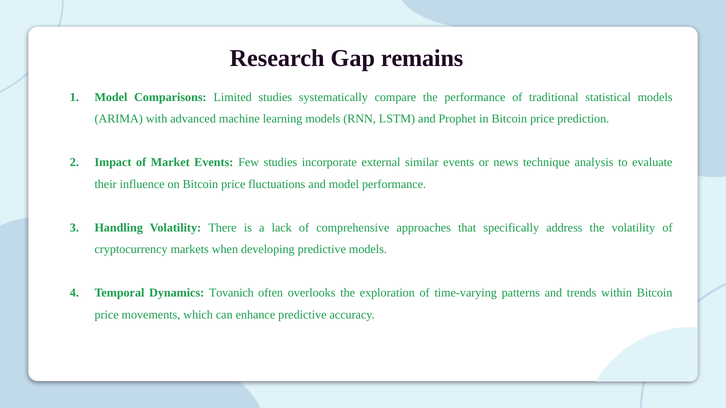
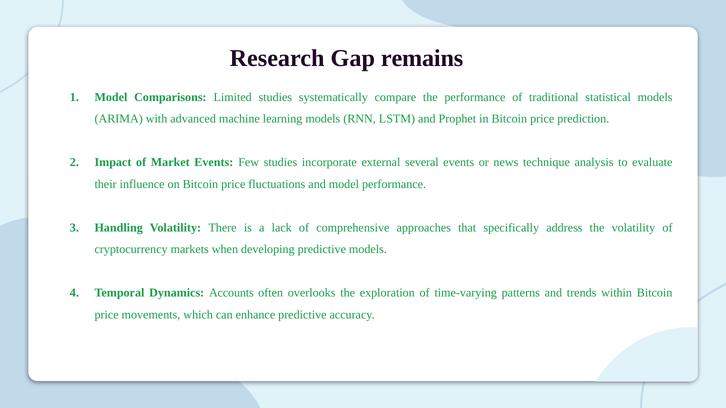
similar: similar -> several (422, 162)
Tovanich: Tovanich -> Accounts (231, 293)
